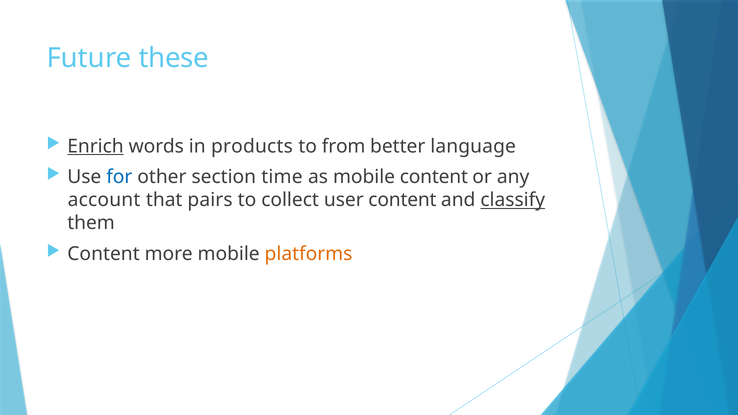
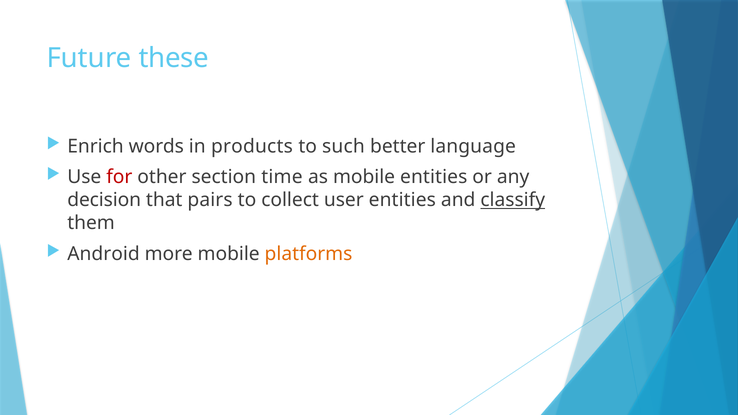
Enrich underline: present -> none (96, 146)
from: from -> such (343, 146)
for colour: blue -> red (119, 177)
mobile content: content -> entities (434, 177)
account: account -> decision (104, 200)
user content: content -> entities (402, 200)
Content: Content -> Android (104, 254)
